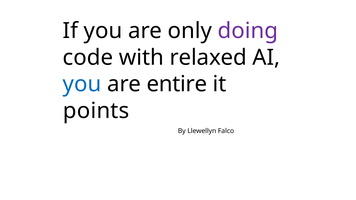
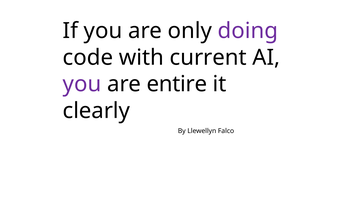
relaxed: relaxed -> current (208, 58)
you colour: blue -> purple (82, 84)
points: points -> clearly (96, 111)
